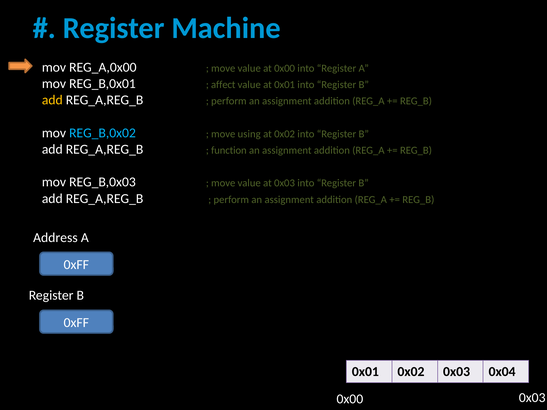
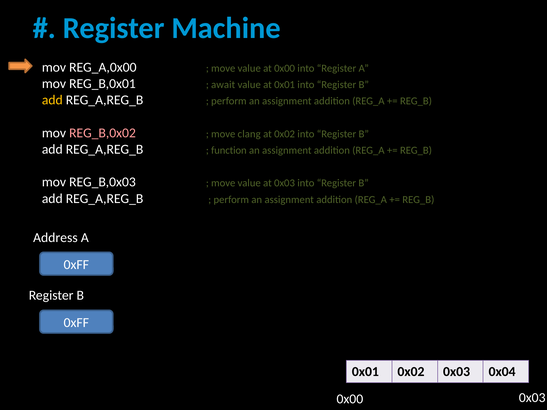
affect: affect -> await (223, 85)
REG_B,0x02 colour: light blue -> pink (102, 133)
using: using -> clang (249, 134)
